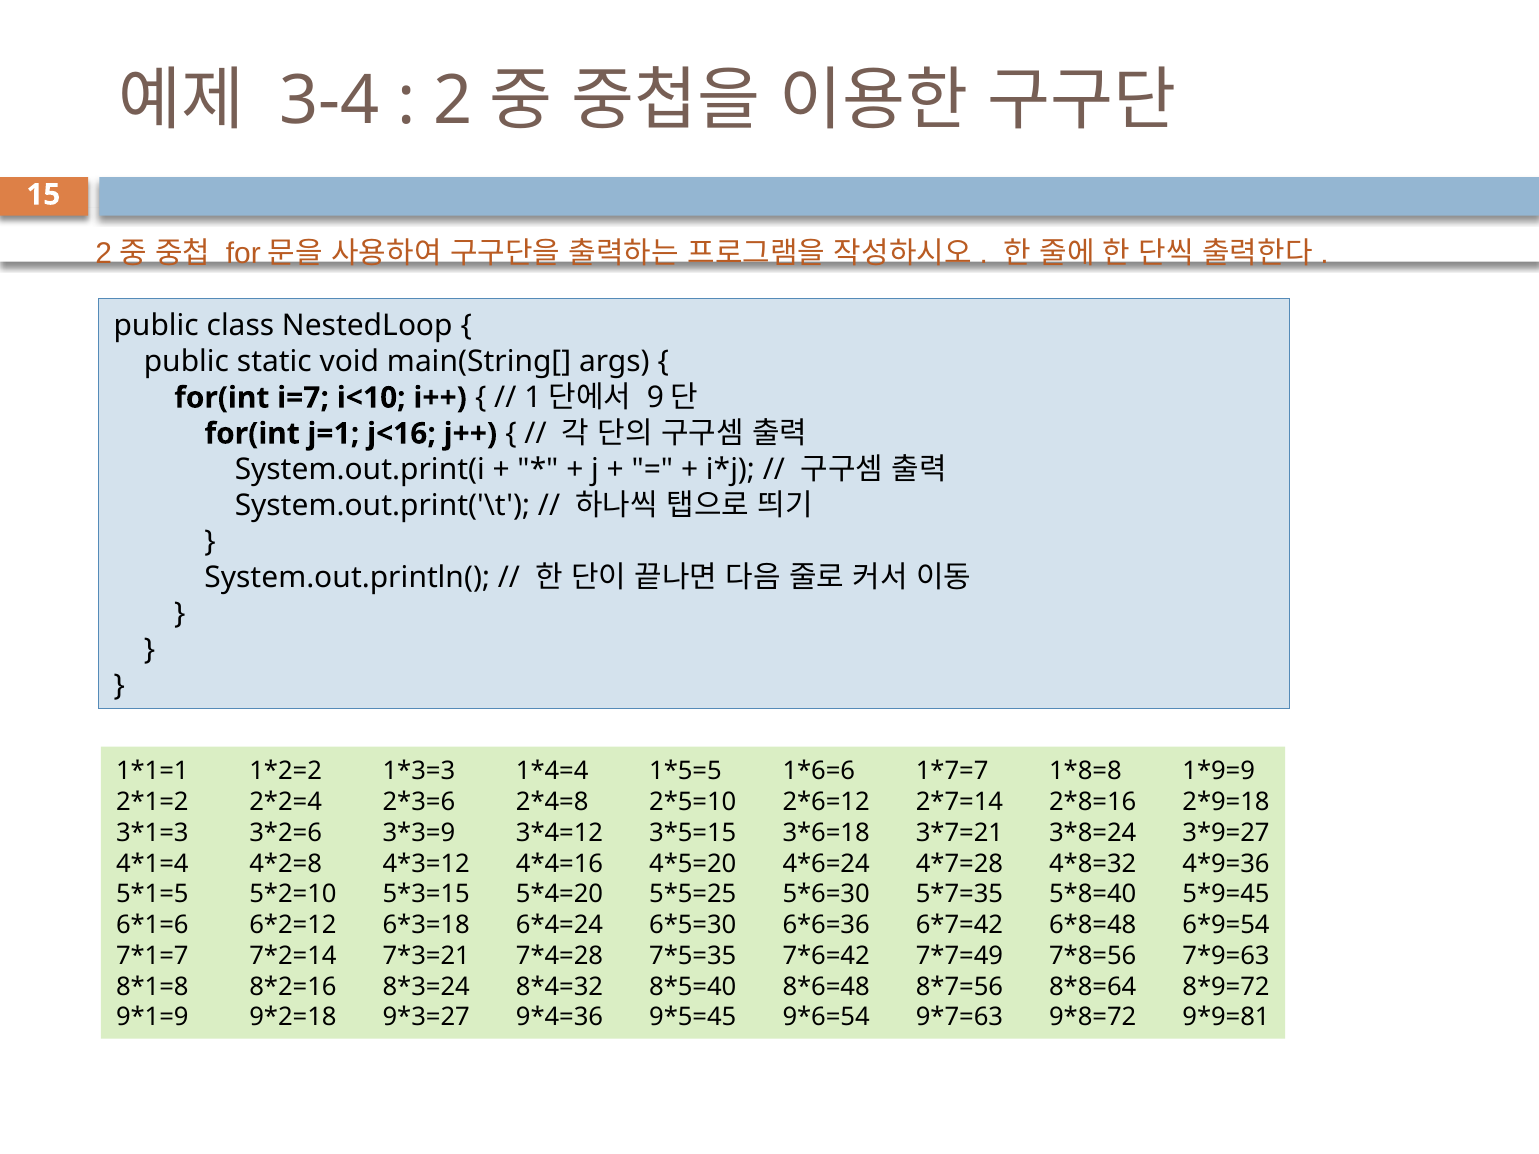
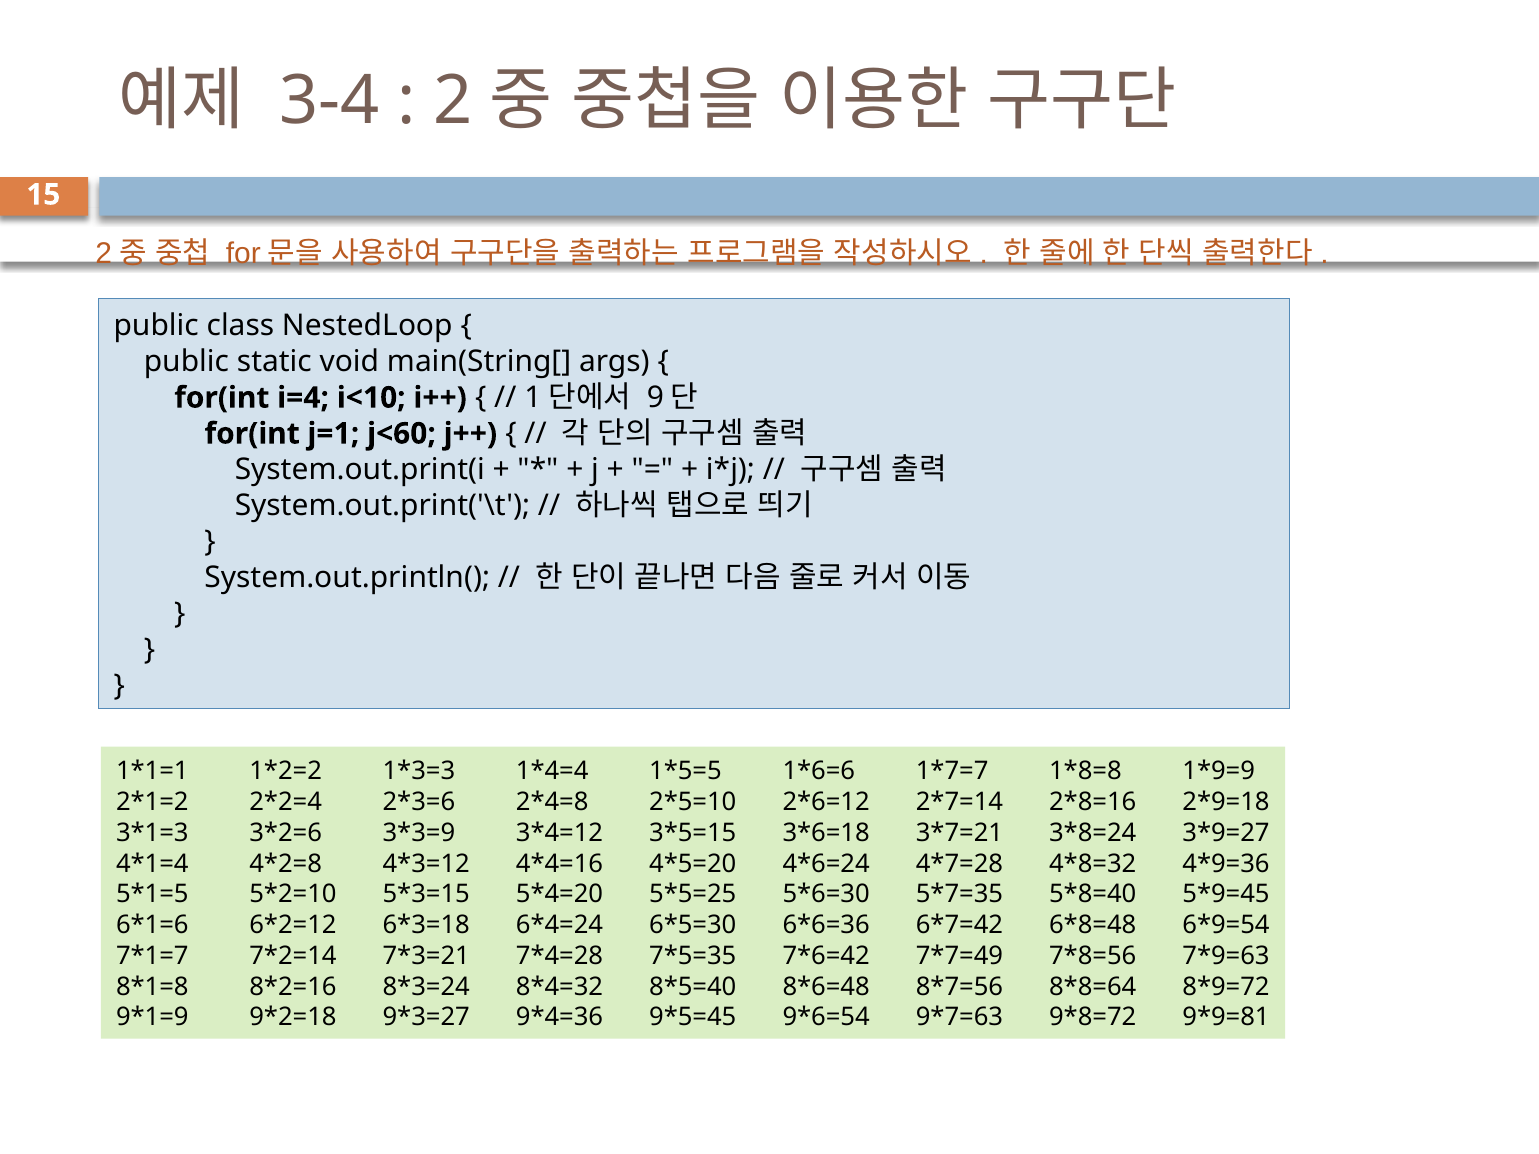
i=7: i=7 -> i=4 (303, 398)
j<16: j<16 -> j<60 (401, 434)
